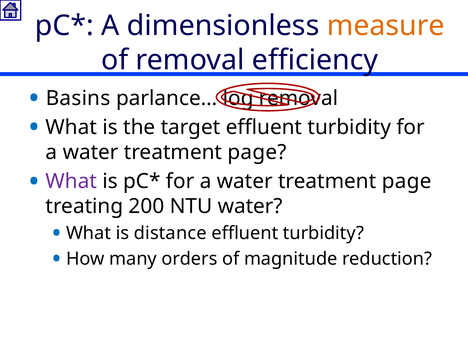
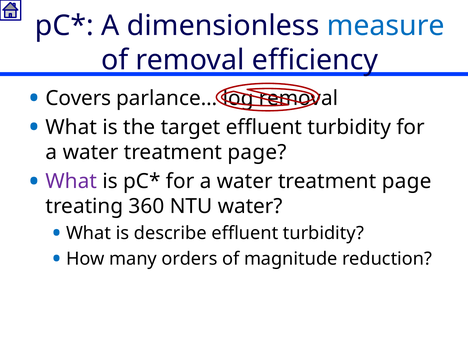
measure colour: orange -> blue (386, 26)
Basins: Basins -> Covers (78, 98)
200: 200 -> 360 (146, 206)
distance: distance -> describe (170, 233)
